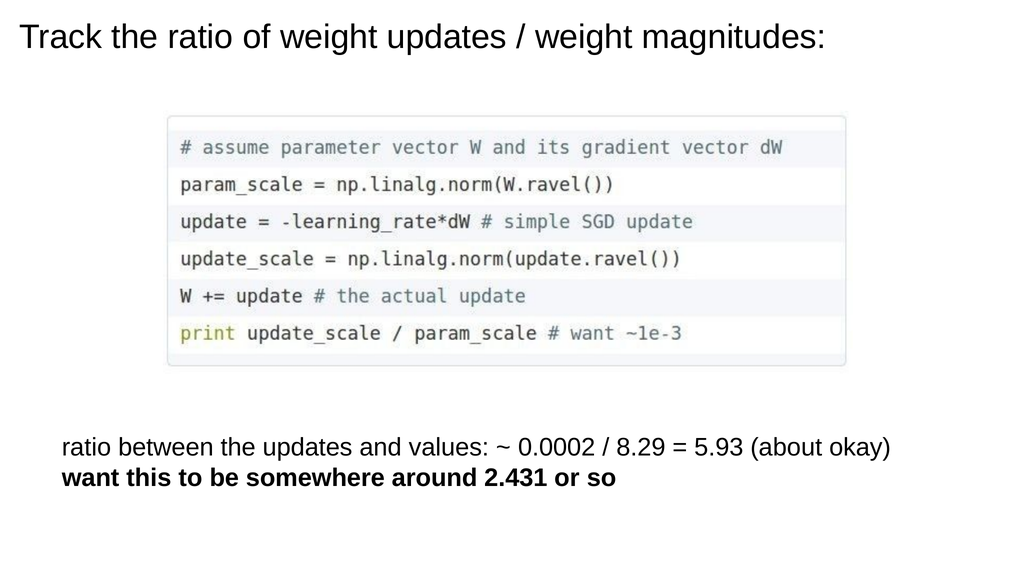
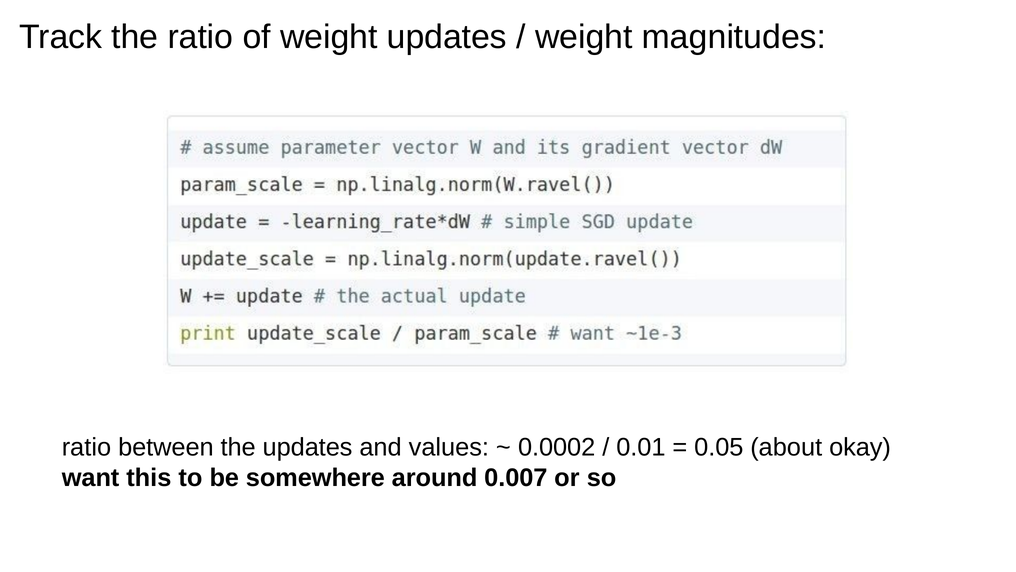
8.29: 8.29 -> 0.01 (641, 447)
5.93: 5.93 -> 0.05 (719, 447)
2.431: 2.431 -> 0.007 (516, 478)
